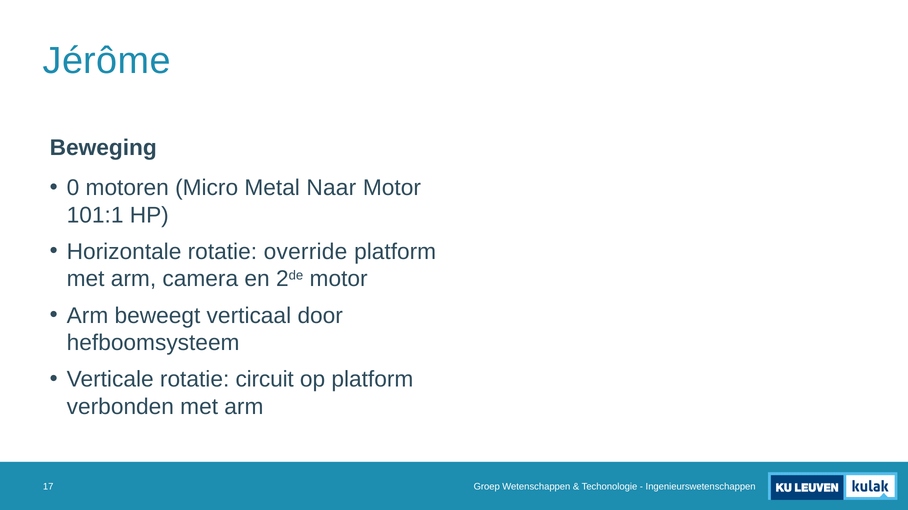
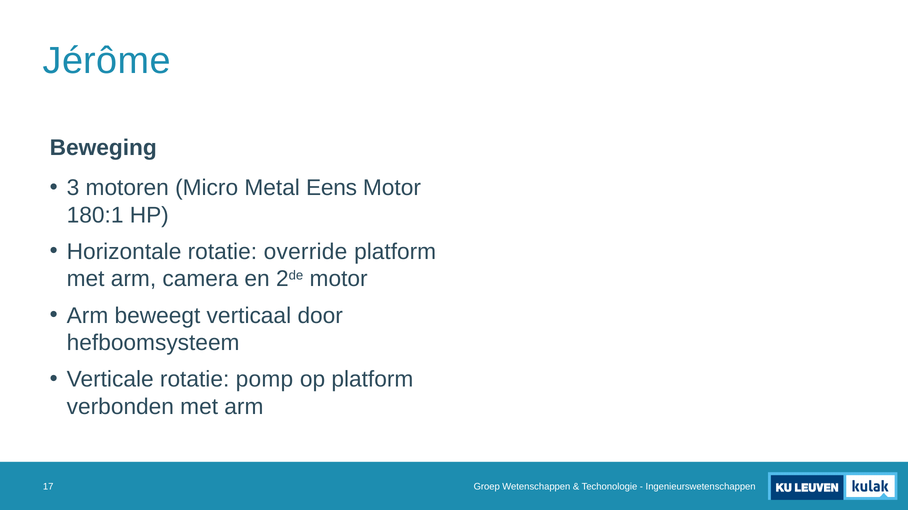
0: 0 -> 3 (73, 188)
Naar: Naar -> Eens (332, 188)
101:1: 101:1 -> 180:1 (95, 215)
circuit: circuit -> pomp (264, 380)
